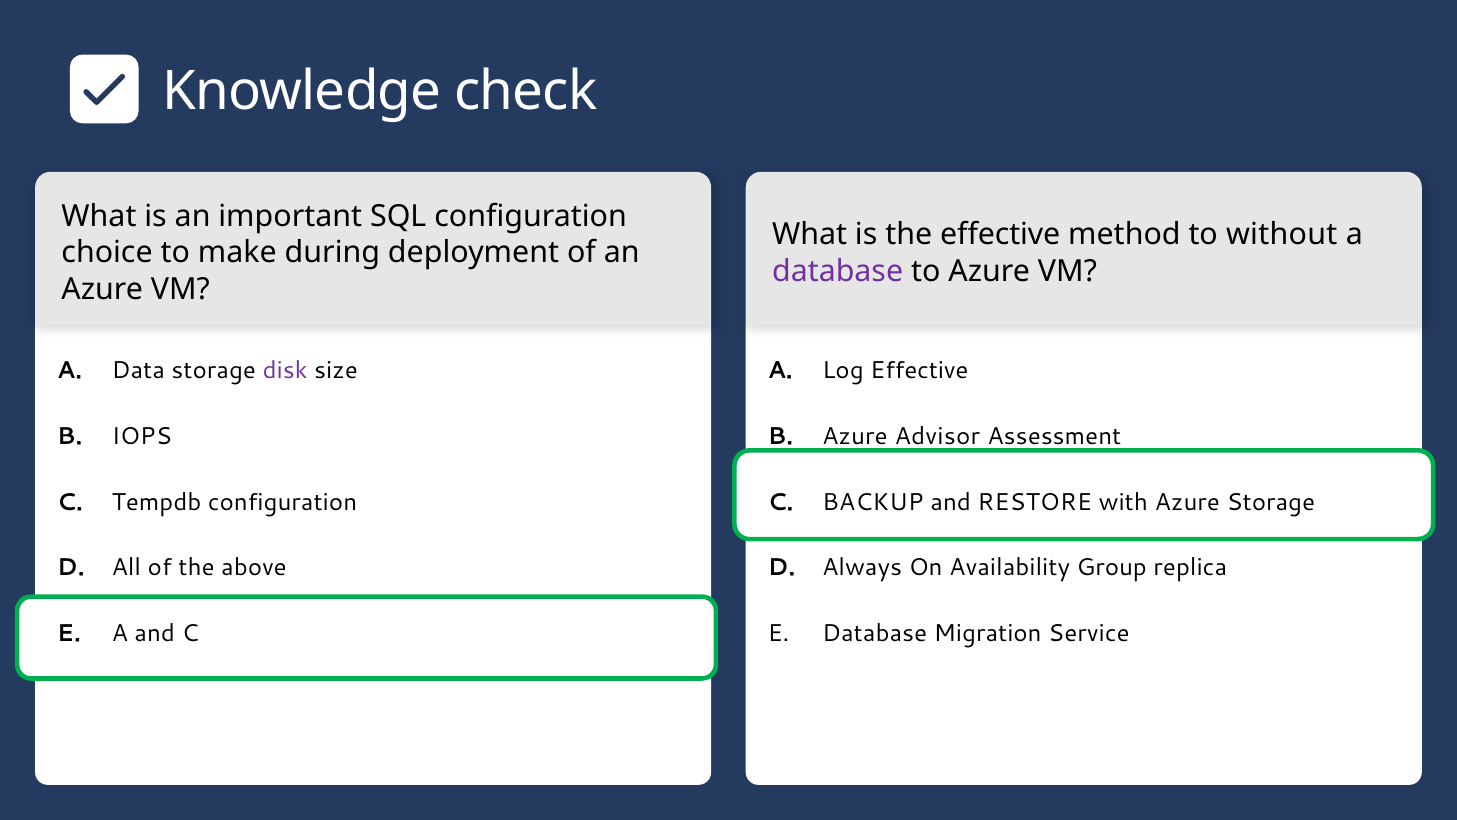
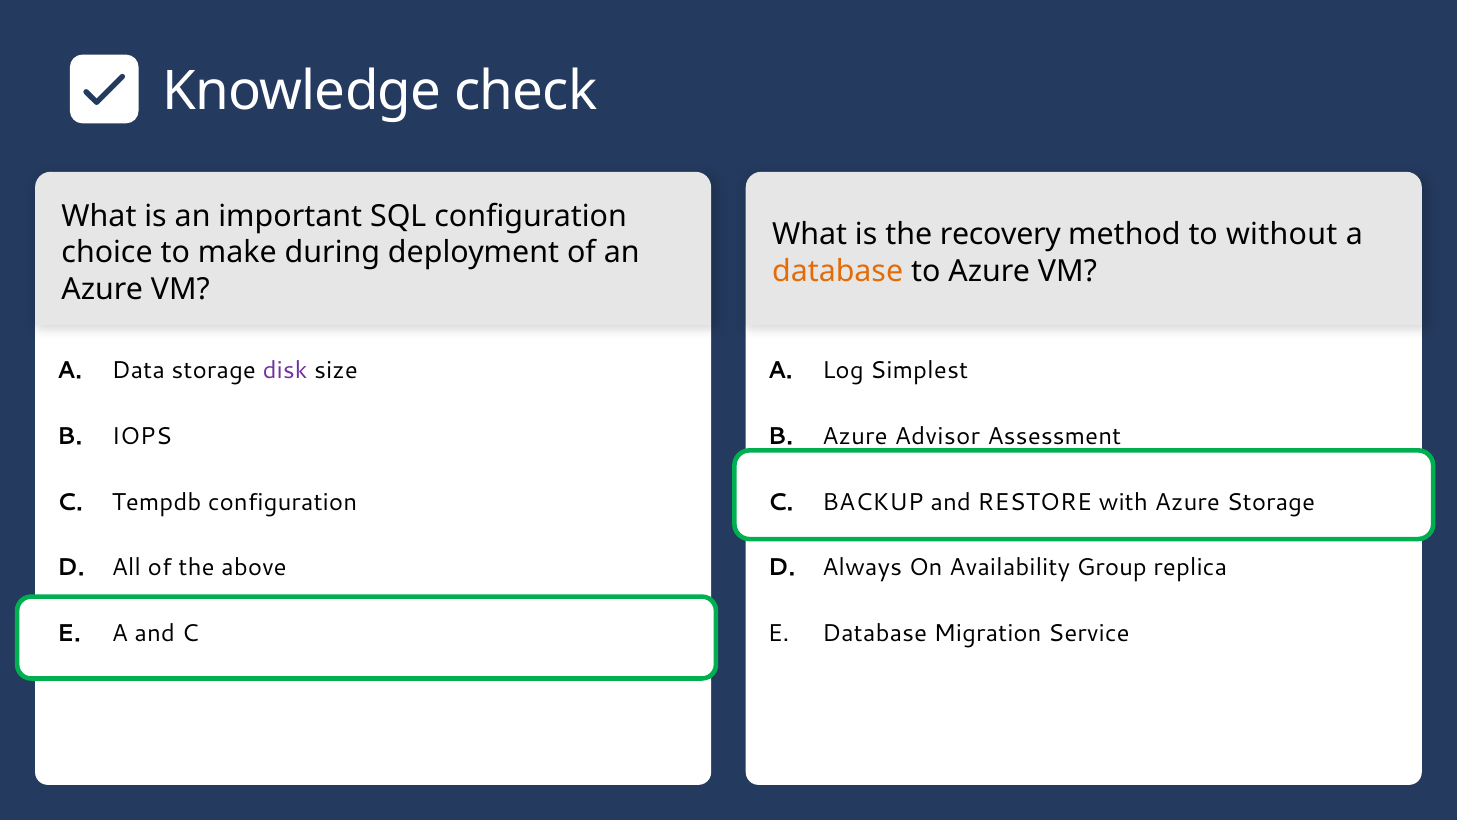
the effective: effective -> recovery (1000, 235)
database colour: purple -> orange (838, 271)
Effective: Effective -> Simplest (919, 371)
